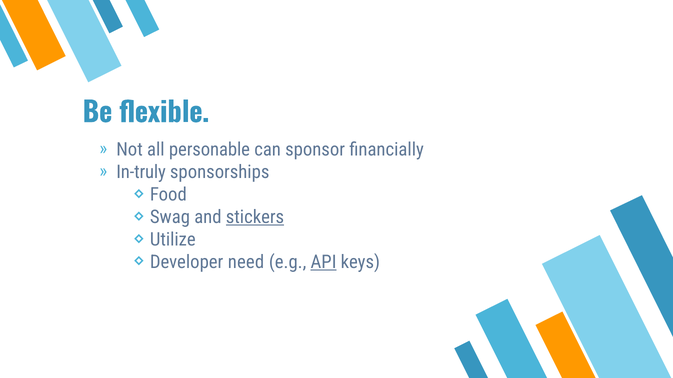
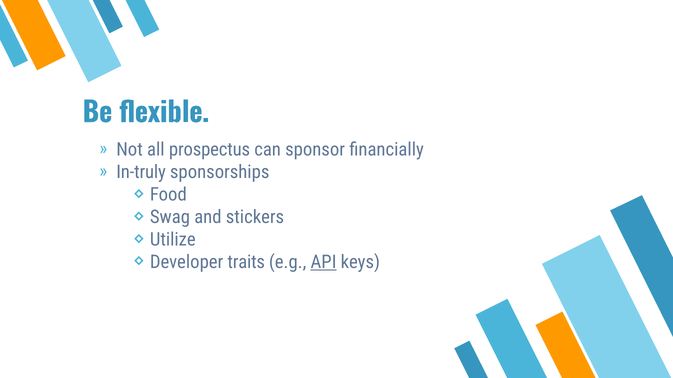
personable: personable -> prospectus (210, 150)
stickers underline: present -> none (255, 217)
need: need -> traits (246, 262)
